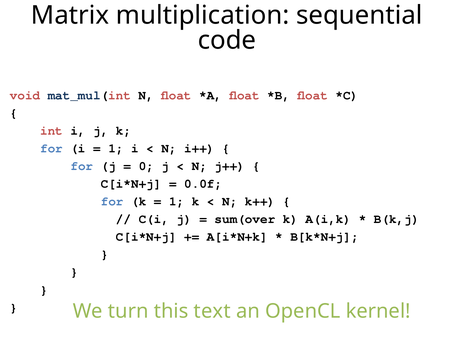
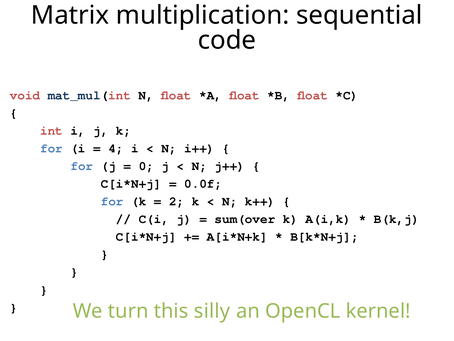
1: 1 -> 4 (116, 148)
1: 1 -> 2 (177, 201)
text: text -> silly (212, 311)
